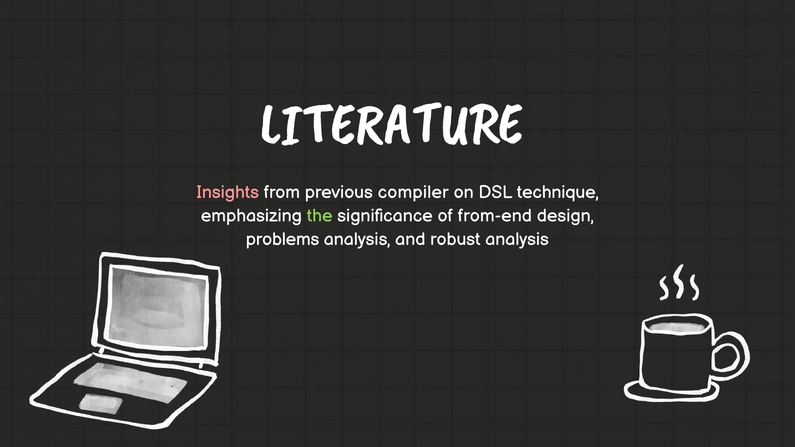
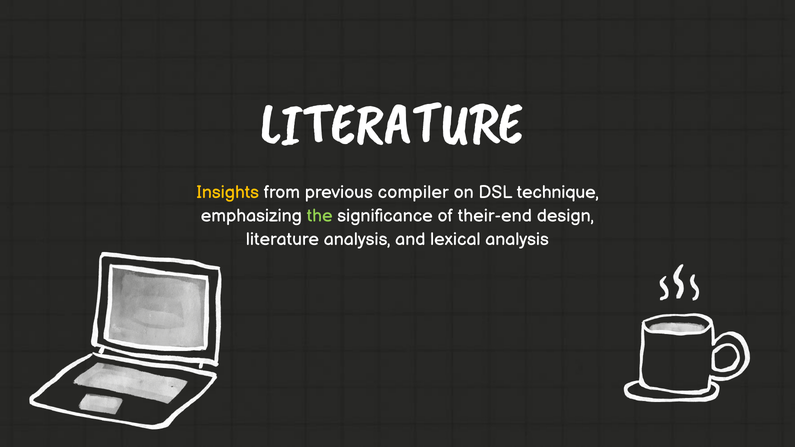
Insights colour: pink -> yellow (228, 192)
from-end: from-end -> their-end (495, 216)
problems: problems -> literature (282, 239)
robust: robust -> lexical (455, 239)
